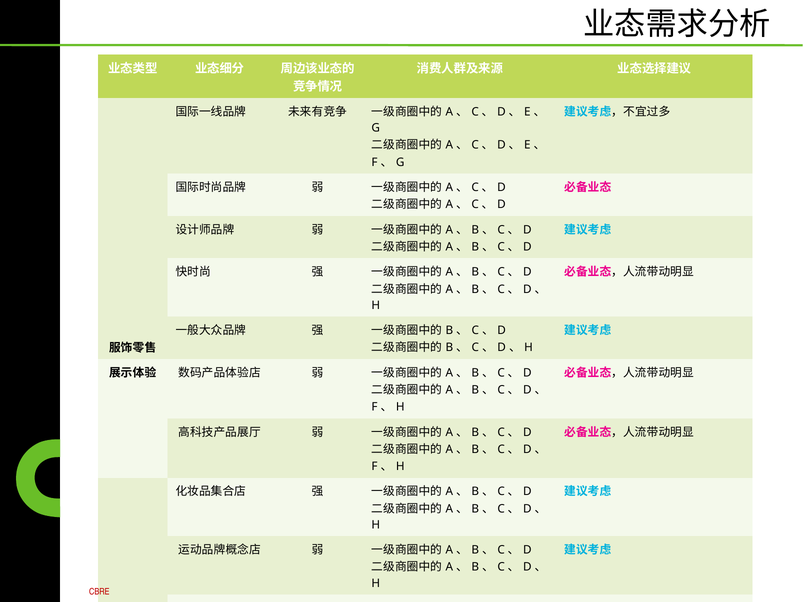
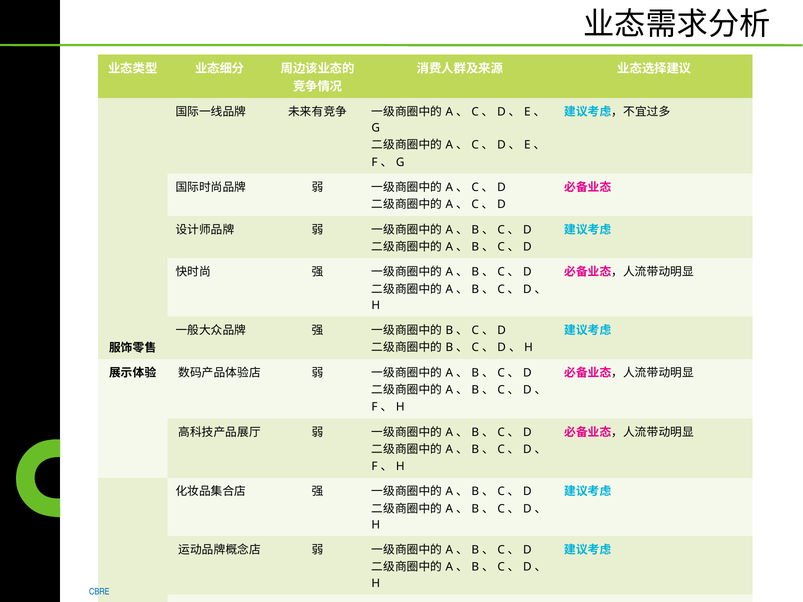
CBRE colour: red -> blue (99, 592)
